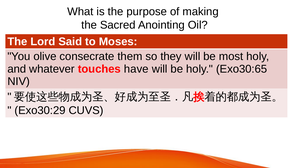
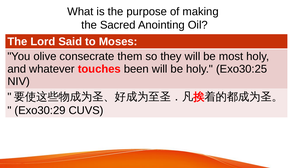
have: have -> been (136, 69)
Exo30:65: Exo30:65 -> Exo30:25 (242, 69)
